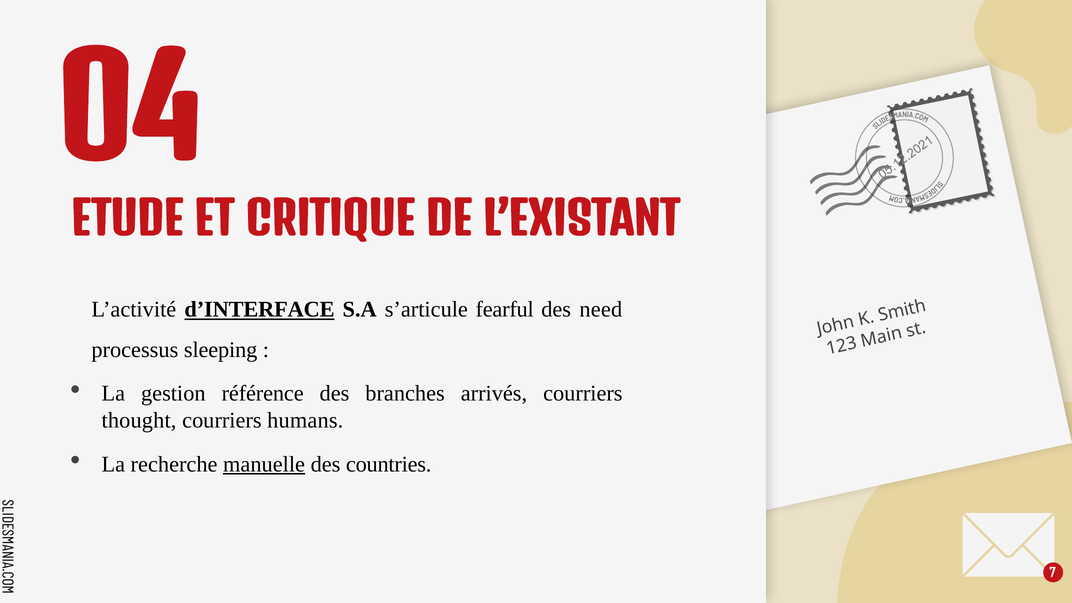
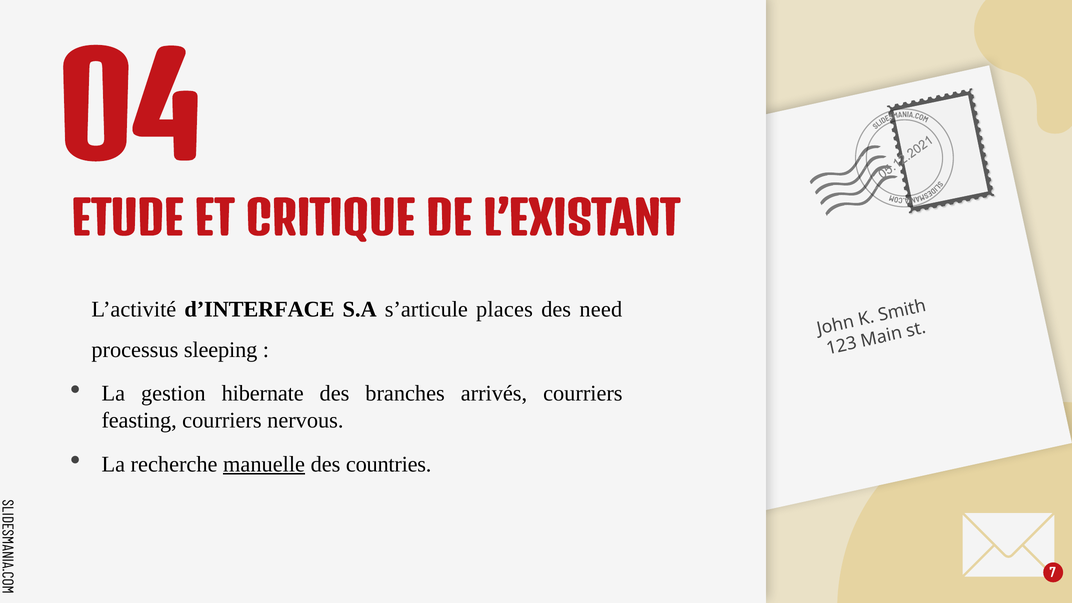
d’INTERFACE underline: present -> none (260, 310)
fearful: fearful -> places (504, 310)
référence: référence -> hibernate (263, 394)
thought: thought -> feasting (139, 420)
humans: humans -> nervous (305, 420)
